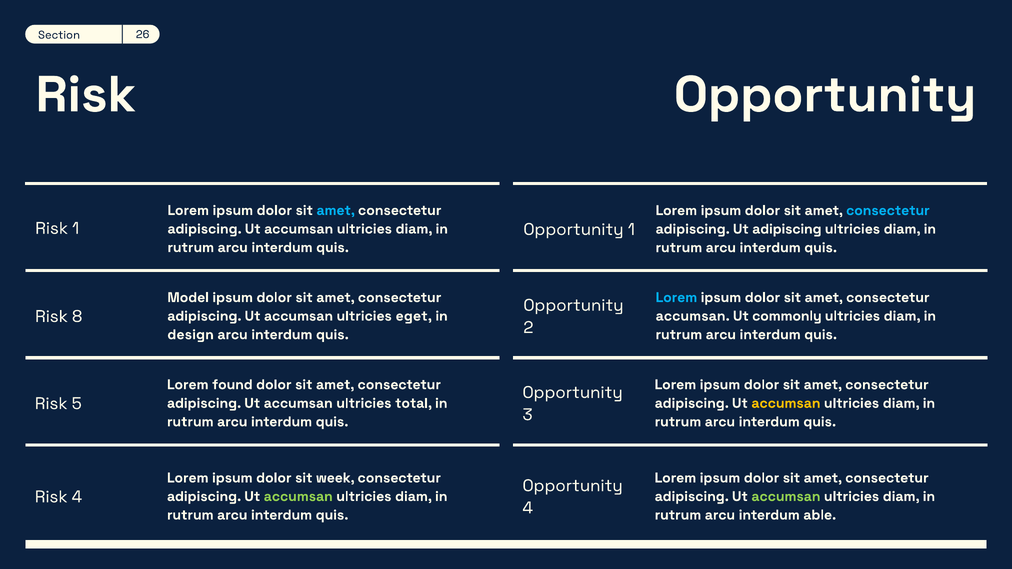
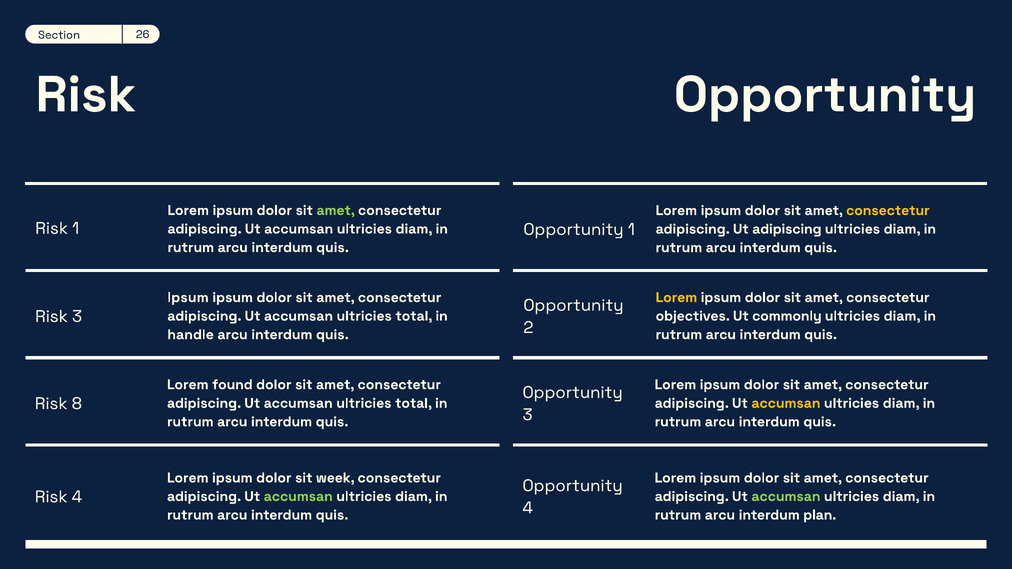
amet colour: light blue -> light green (336, 210)
consectetur colour: light blue -> yellow (888, 211)
Model: Model -> Ipsum (188, 298)
Lorem colour: light blue -> yellow (676, 298)
Risk 8: 8 -> 3 (77, 316)
accumsan: accumsan -> objectives (693, 316)
eget: eget -> total (414, 316)
design: design -> handle (191, 335)
5: 5 -> 8 (77, 404)
able: able -> plan (820, 515)
